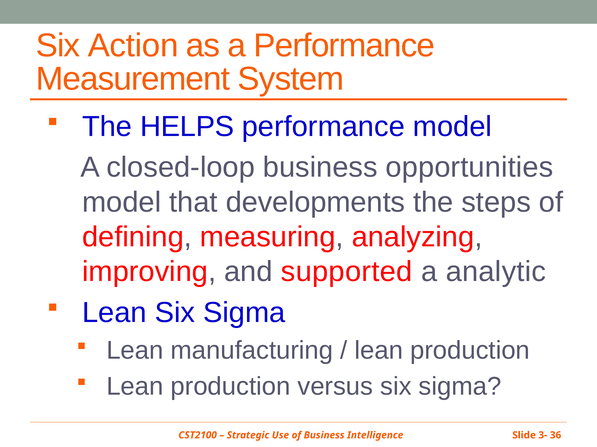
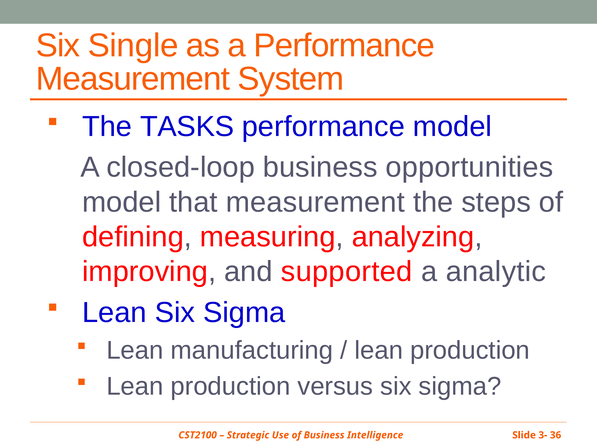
Action: Action -> Single (133, 46)
HELPS: HELPS -> TASKS (187, 127)
that developments: developments -> measurement (315, 203)
